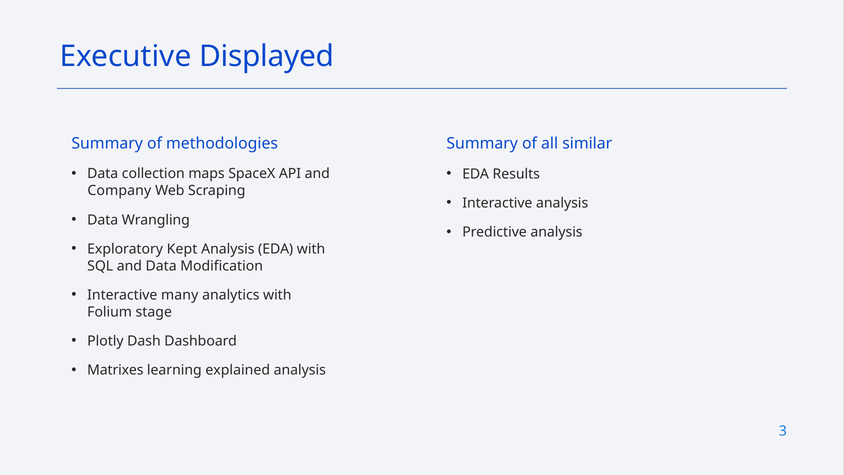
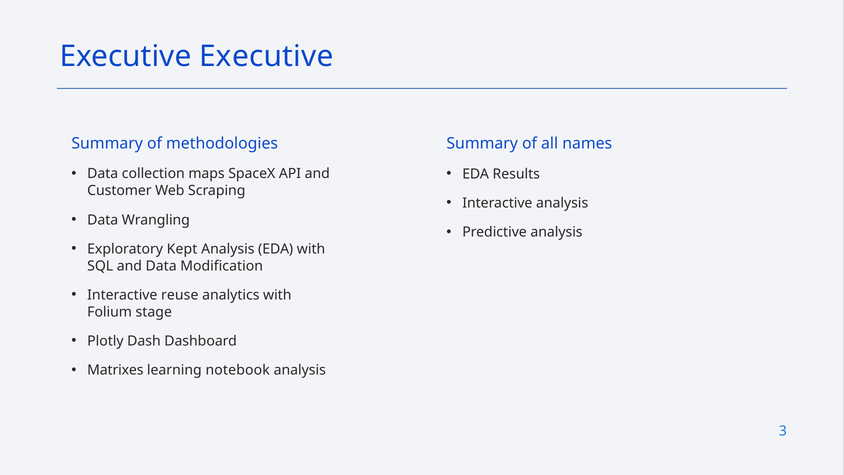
Executive Displayed: Displayed -> Executive (266, 56)
similar: similar -> names (587, 144)
Company: Company -> Customer (119, 191)
many: many -> reuse (180, 295)
explained: explained -> notebook (238, 370)
